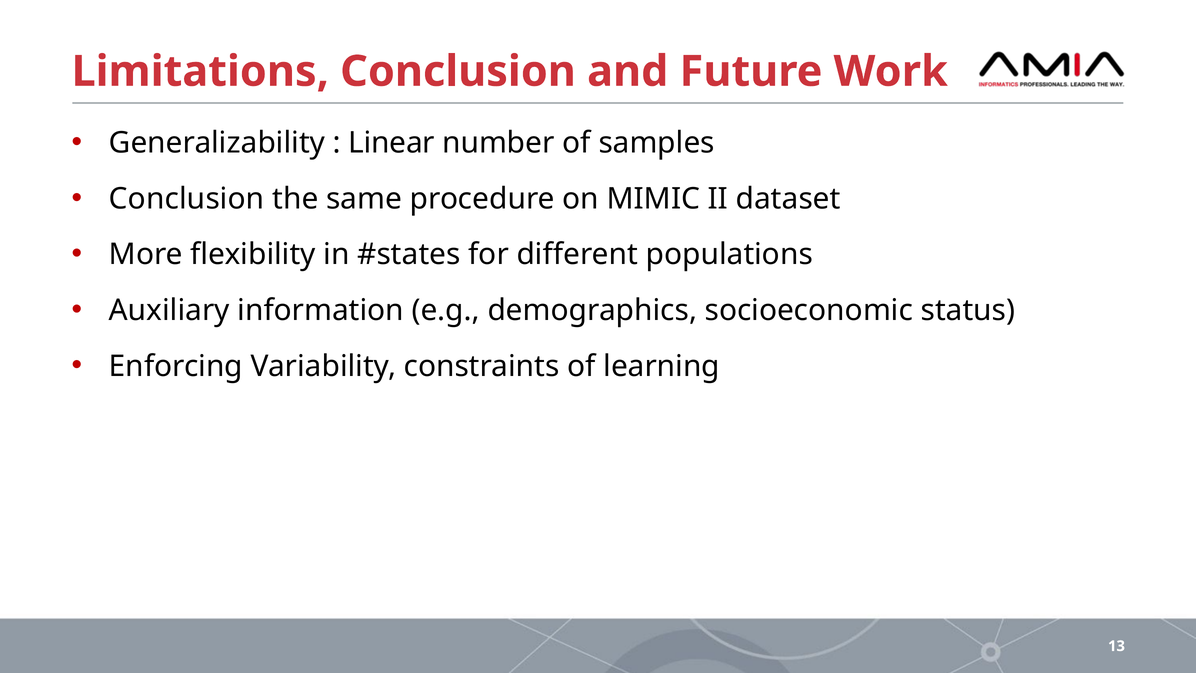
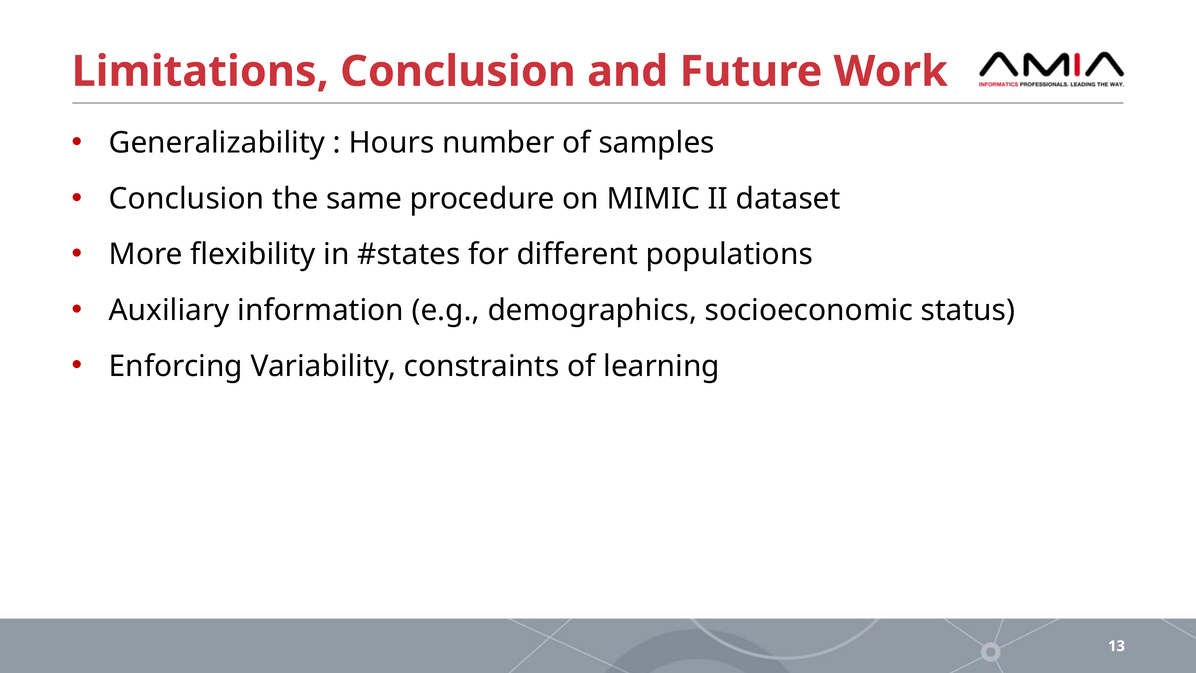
Linear: Linear -> Hours (391, 143)
